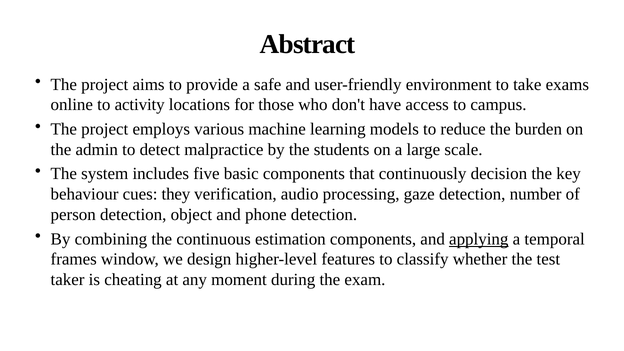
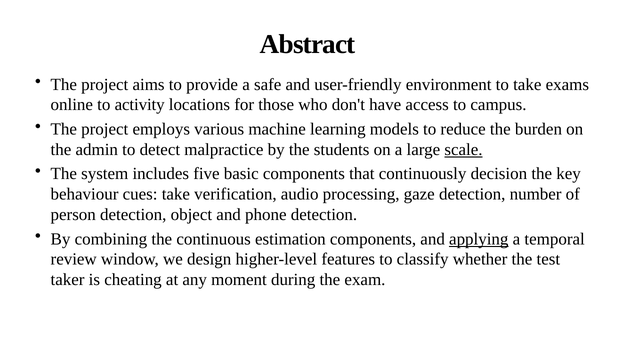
scale underline: none -> present (464, 149)
cues they: they -> take (176, 194)
frames: frames -> review (74, 259)
